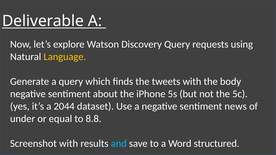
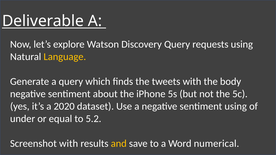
2044: 2044 -> 2020 (64, 106)
sentiment news: news -> using (236, 106)
8.8: 8.8 -> 5.2 (93, 119)
and colour: light blue -> yellow (119, 144)
structured: structured -> numerical (216, 144)
